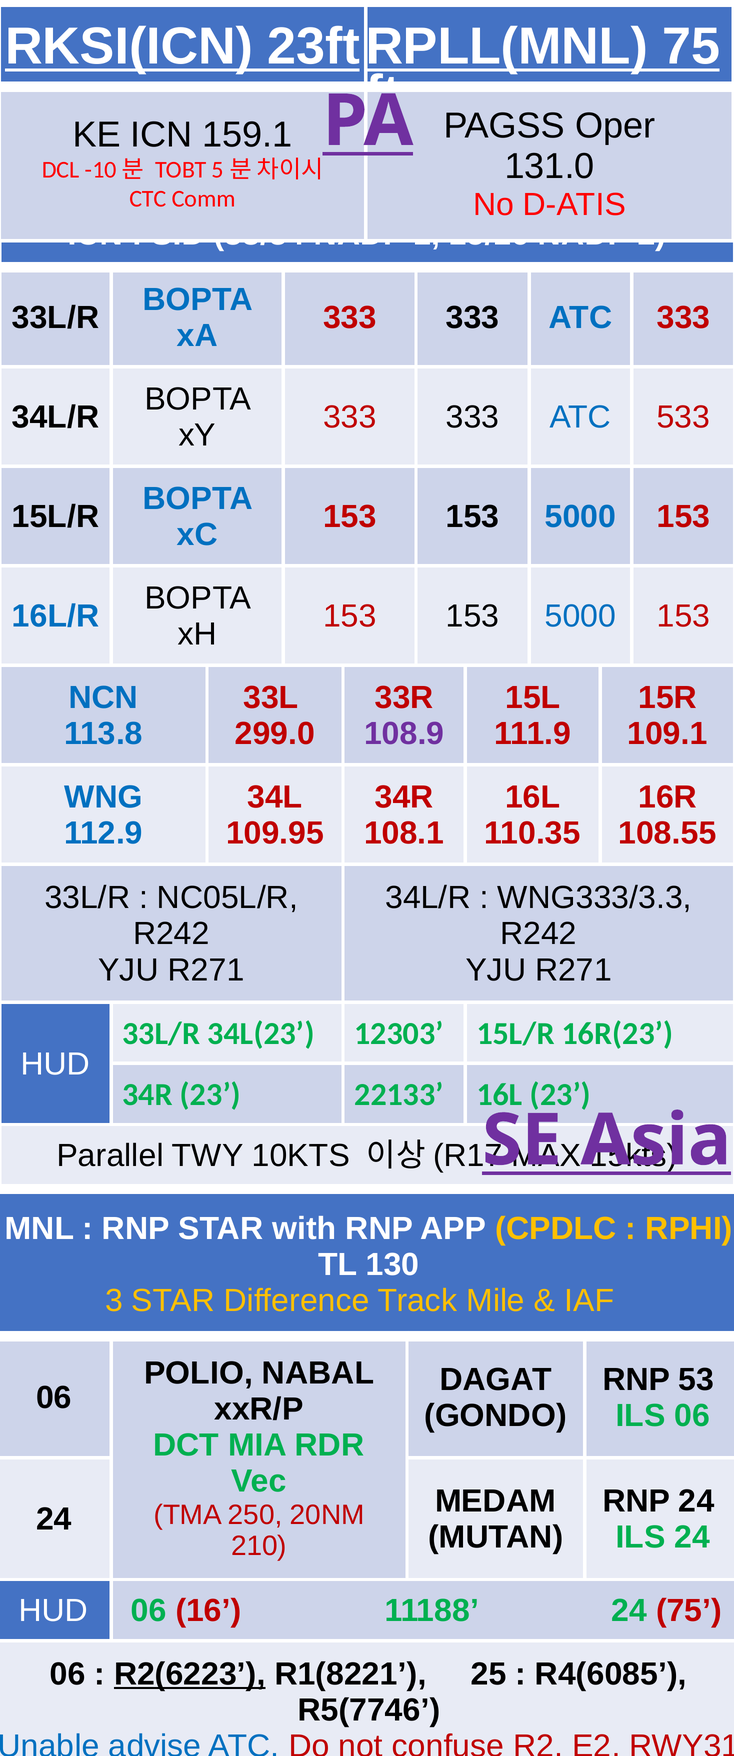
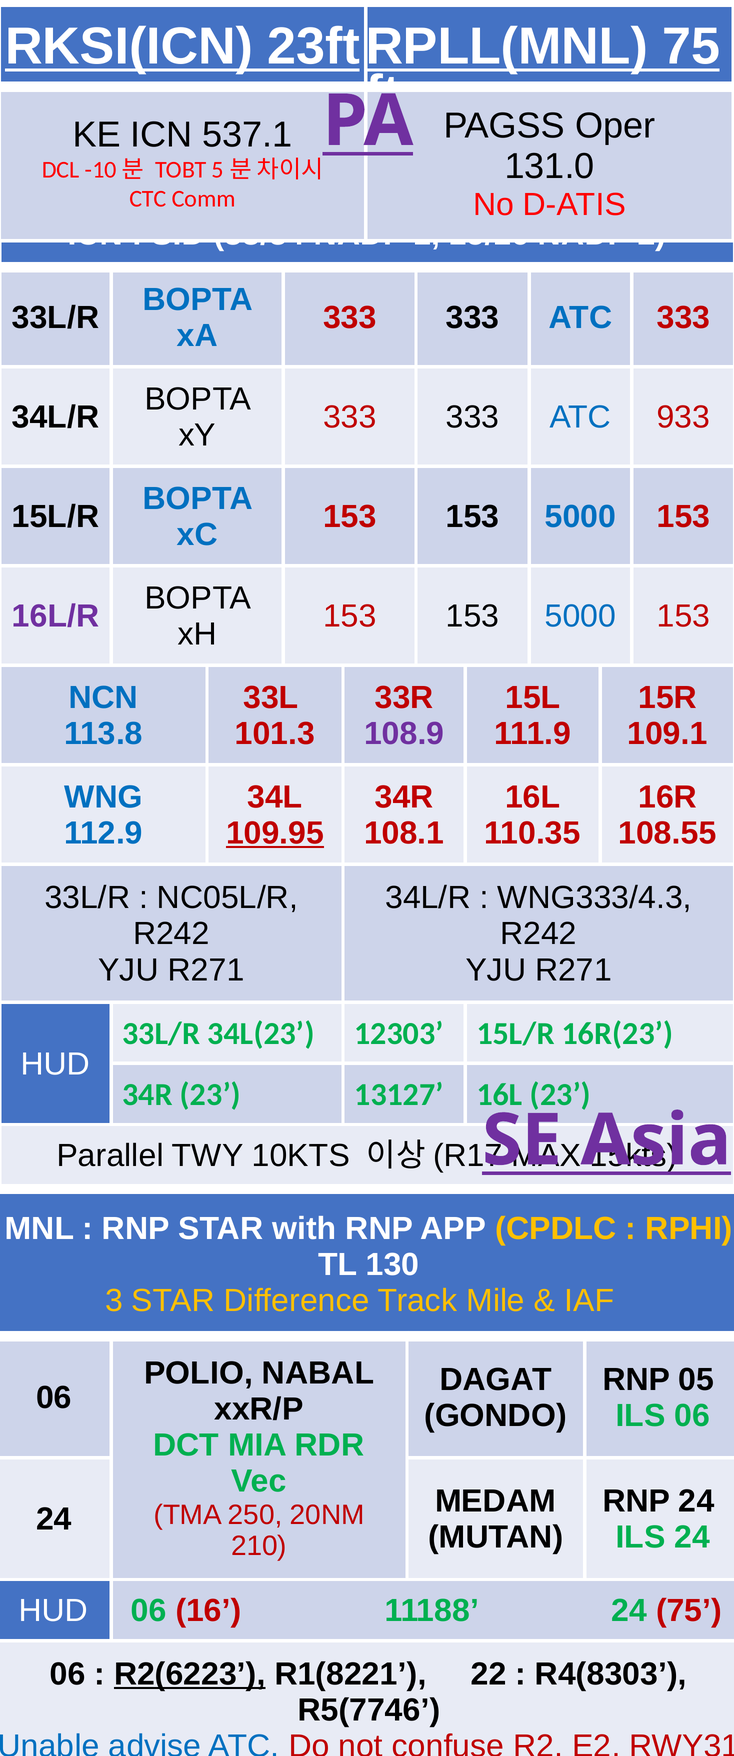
159.1: 159.1 -> 537.1 (247, 135)
533: 533 -> 933 (683, 417)
16L/R colour: blue -> purple (56, 616)
299.0: 299.0 -> 101.3 (275, 734)
109.95 underline: none -> present (275, 833)
WNG333/3.3: WNG333/3.3 -> WNG333/4.3 (595, 898)
22133: 22133 -> 13127 (399, 1095)
53: 53 -> 05 (696, 1380)
25: 25 -> 22 (489, 1674)
R4(6085: R4(6085 -> R4(8303 (611, 1674)
